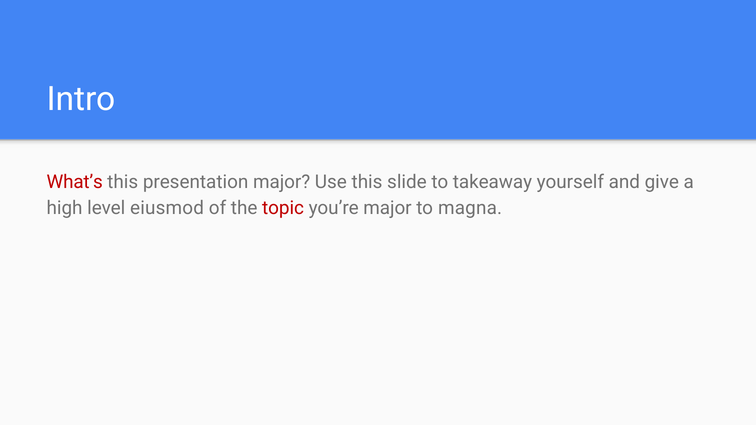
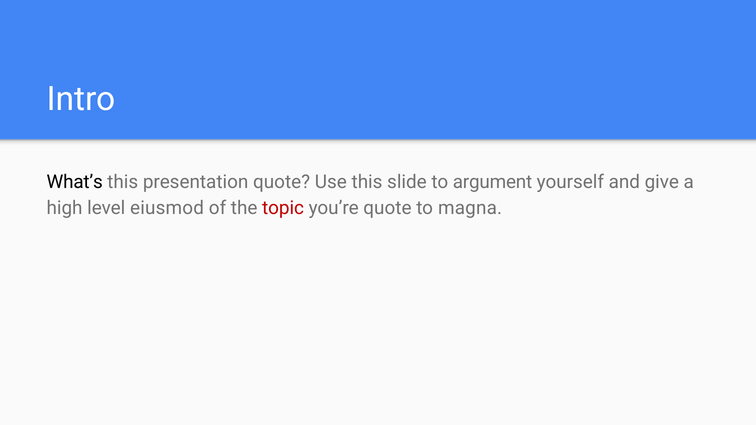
What’s colour: red -> black (75, 182)
presentation major: major -> quote (282, 182)
takeaway: takeaway -> argument (493, 182)
you’re major: major -> quote (387, 208)
